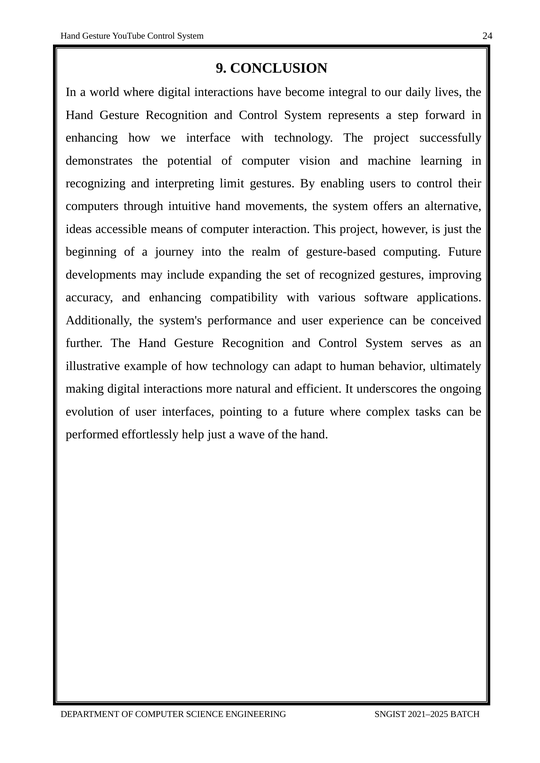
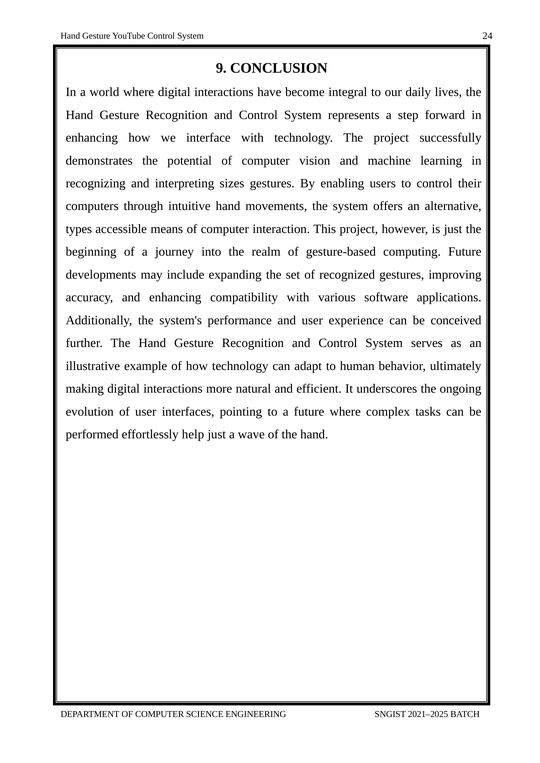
limit: limit -> sizes (232, 183)
ideas: ideas -> types (79, 229)
